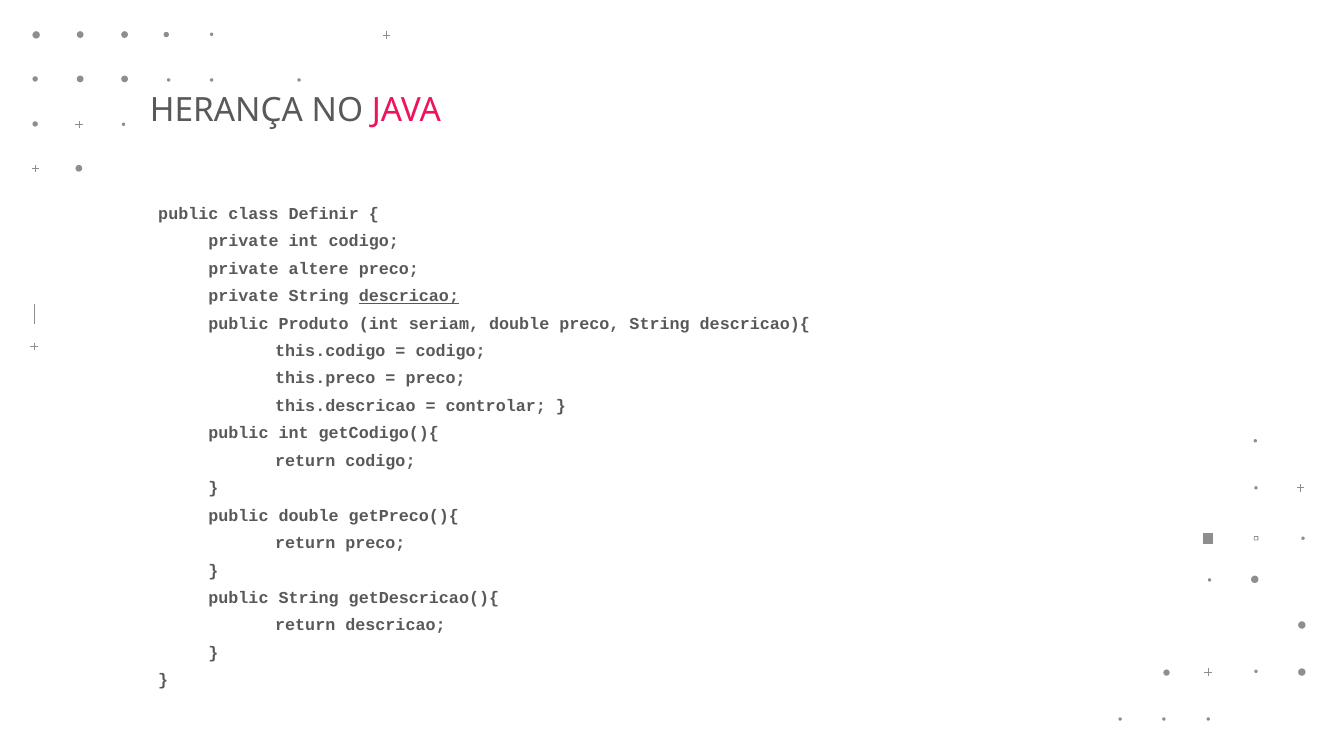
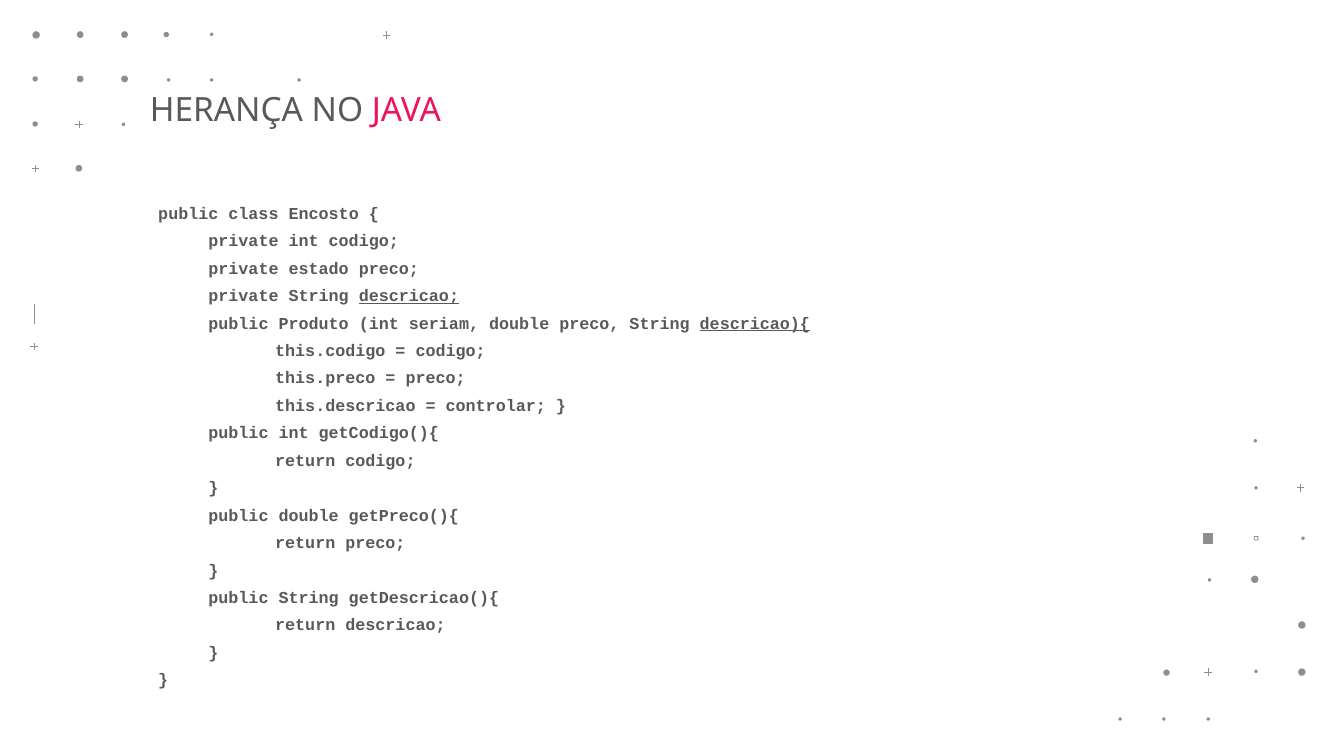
Definir: Definir -> Encosto (324, 214)
altere: altere -> estado (319, 269)
descricao){ underline: none -> present (755, 324)
